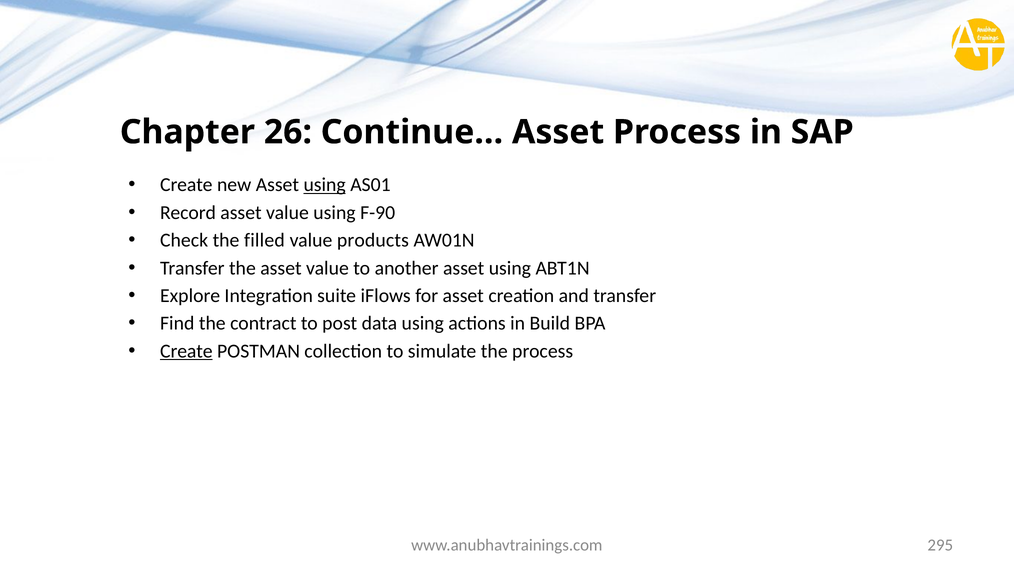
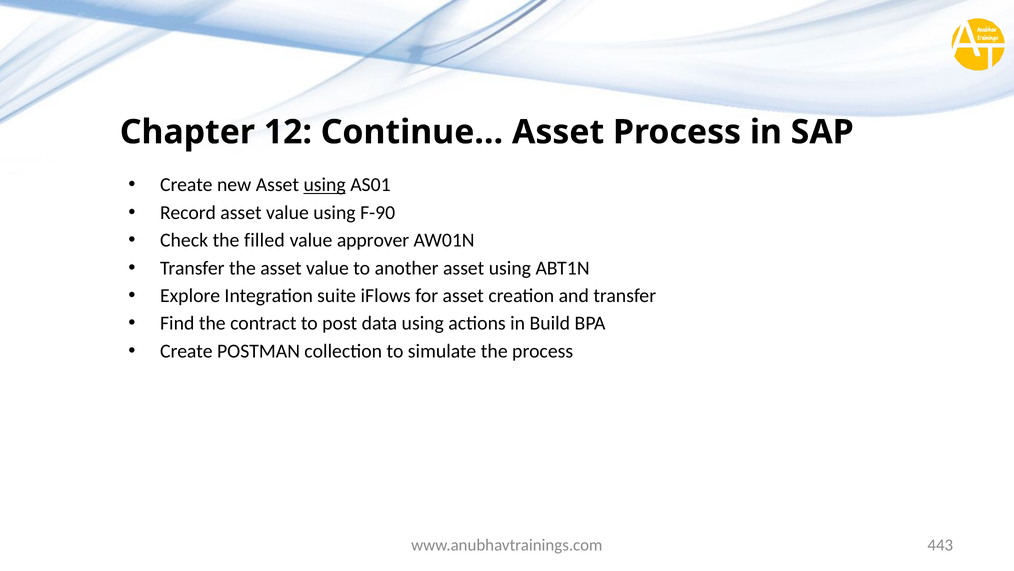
26: 26 -> 12 (288, 132)
products: products -> approver (373, 240)
Create underline: present -> none (186, 351)
295: 295 -> 443 (940, 545)
